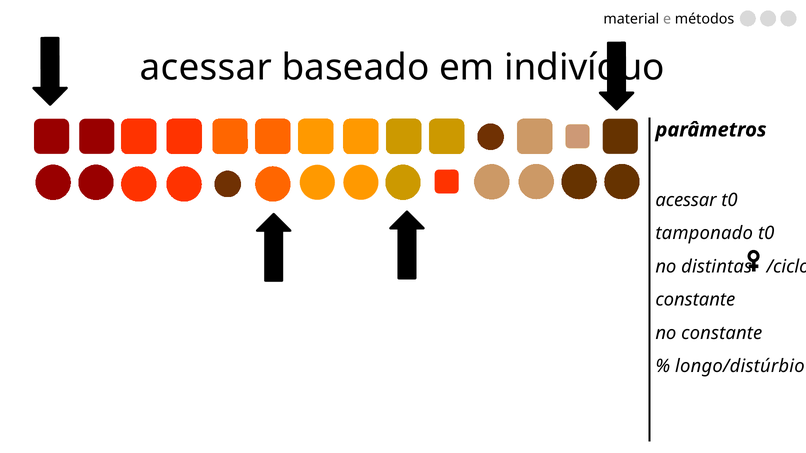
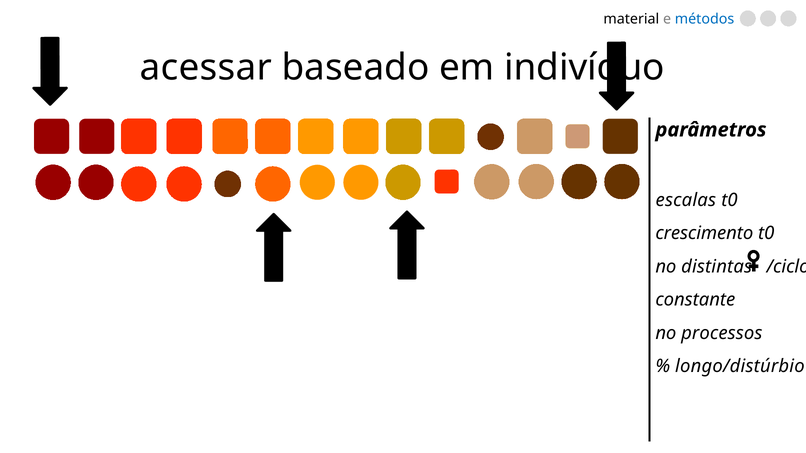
métodos colour: black -> blue (705, 19)
acessar: acessar -> escalas (686, 200)
tamponado: tamponado -> crescimento (704, 234)
no constante: constante -> processos (722, 333)
